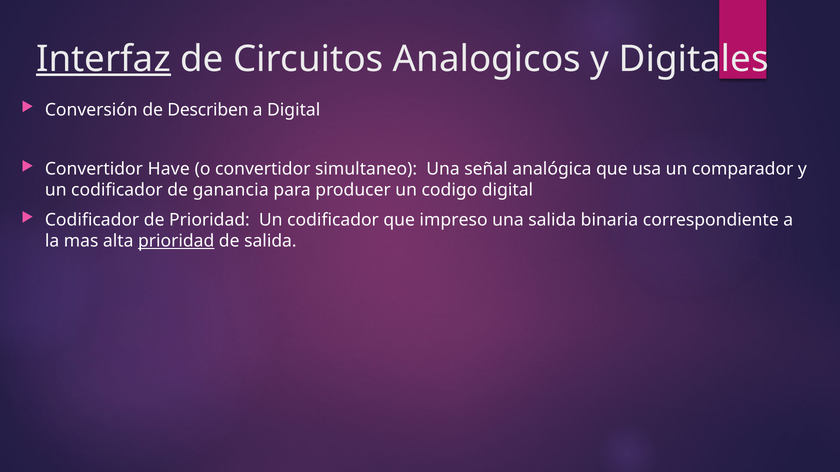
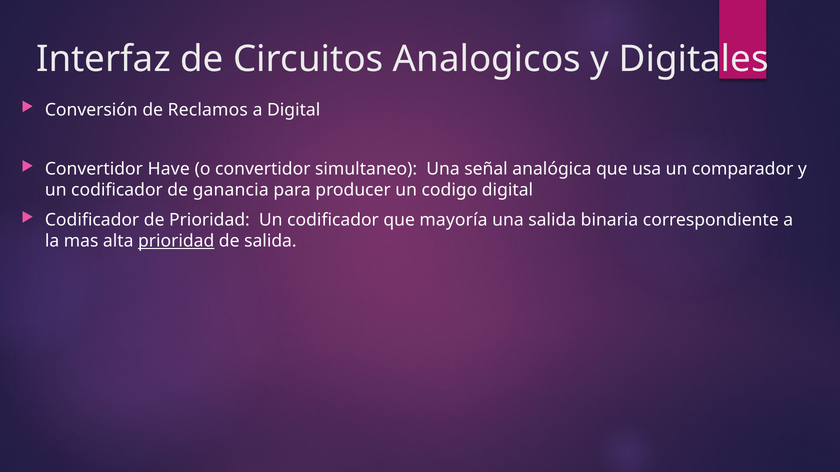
Interfaz underline: present -> none (103, 59)
Describen: Describen -> Reclamos (208, 110)
impreso: impreso -> mayoría (454, 220)
